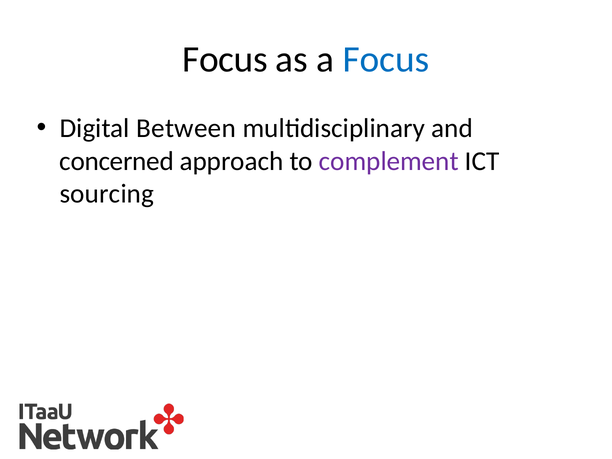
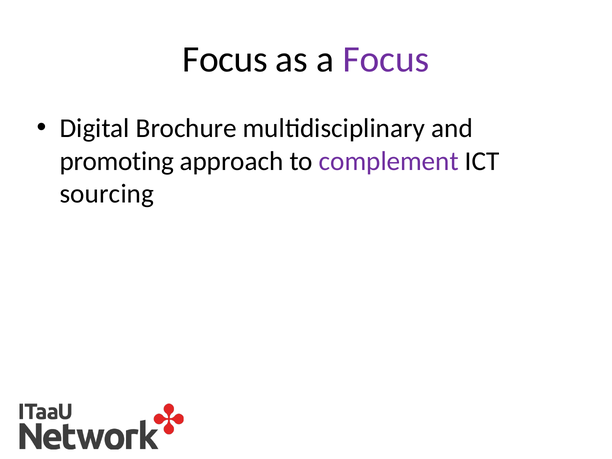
Focus colour: blue -> purple (386, 59)
Between: Between -> Brochure (186, 128)
concerned: concerned -> promoting (117, 161)
